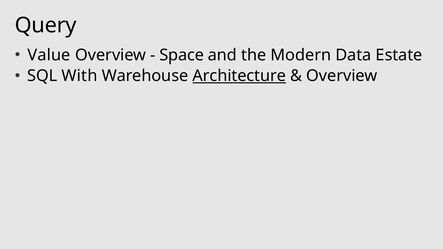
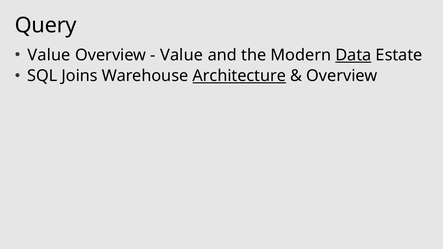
Space: Space -> Value (182, 55)
Data underline: none -> present (353, 55)
With: With -> Joins (80, 76)
